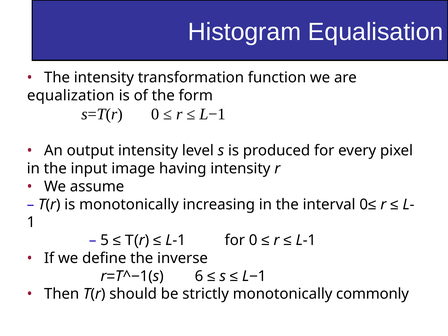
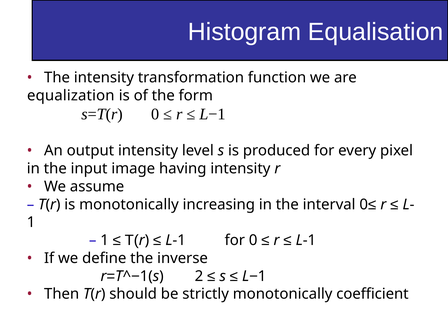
5: 5 -> 1 (105, 240)
6: 6 -> 2 (199, 276)
commonly: commonly -> coefficient (372, 294)
